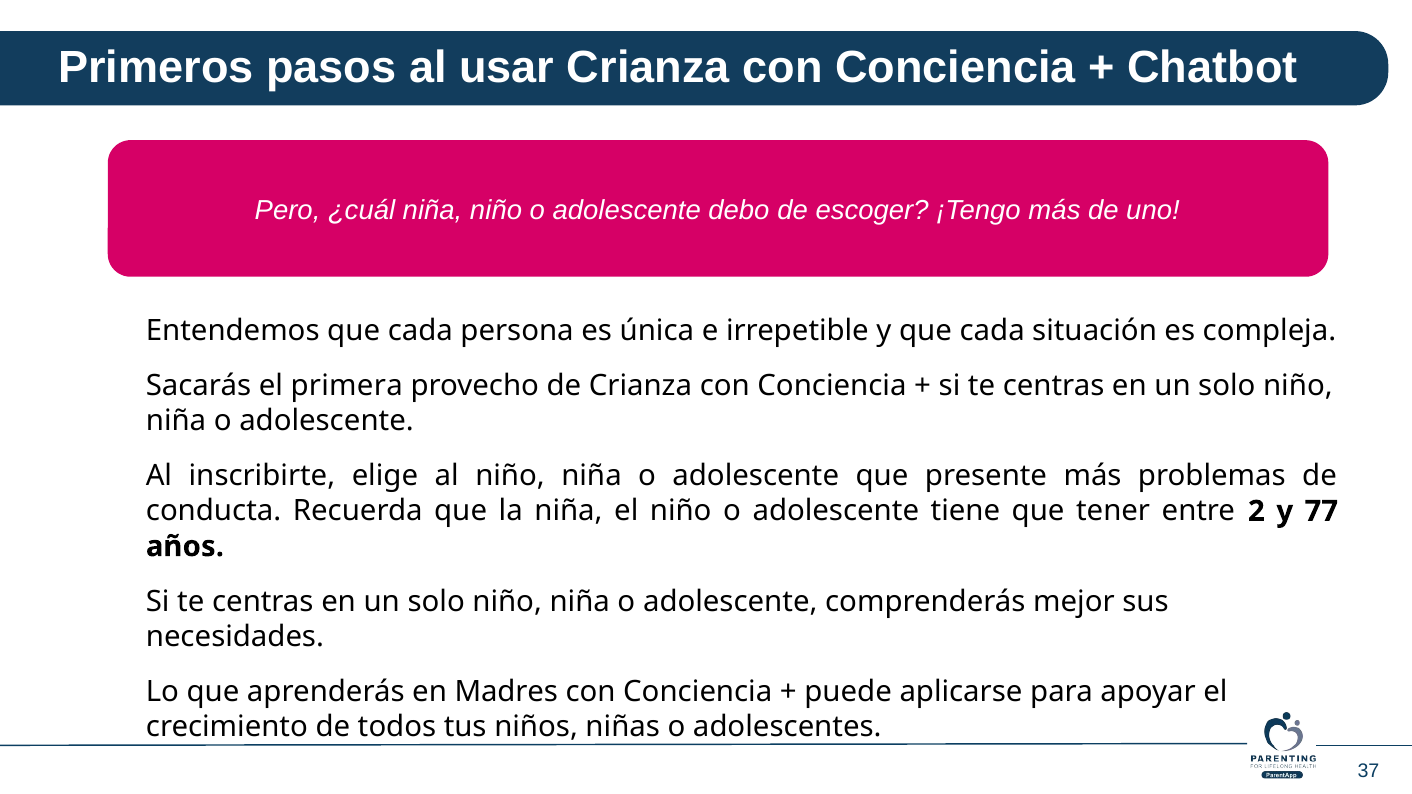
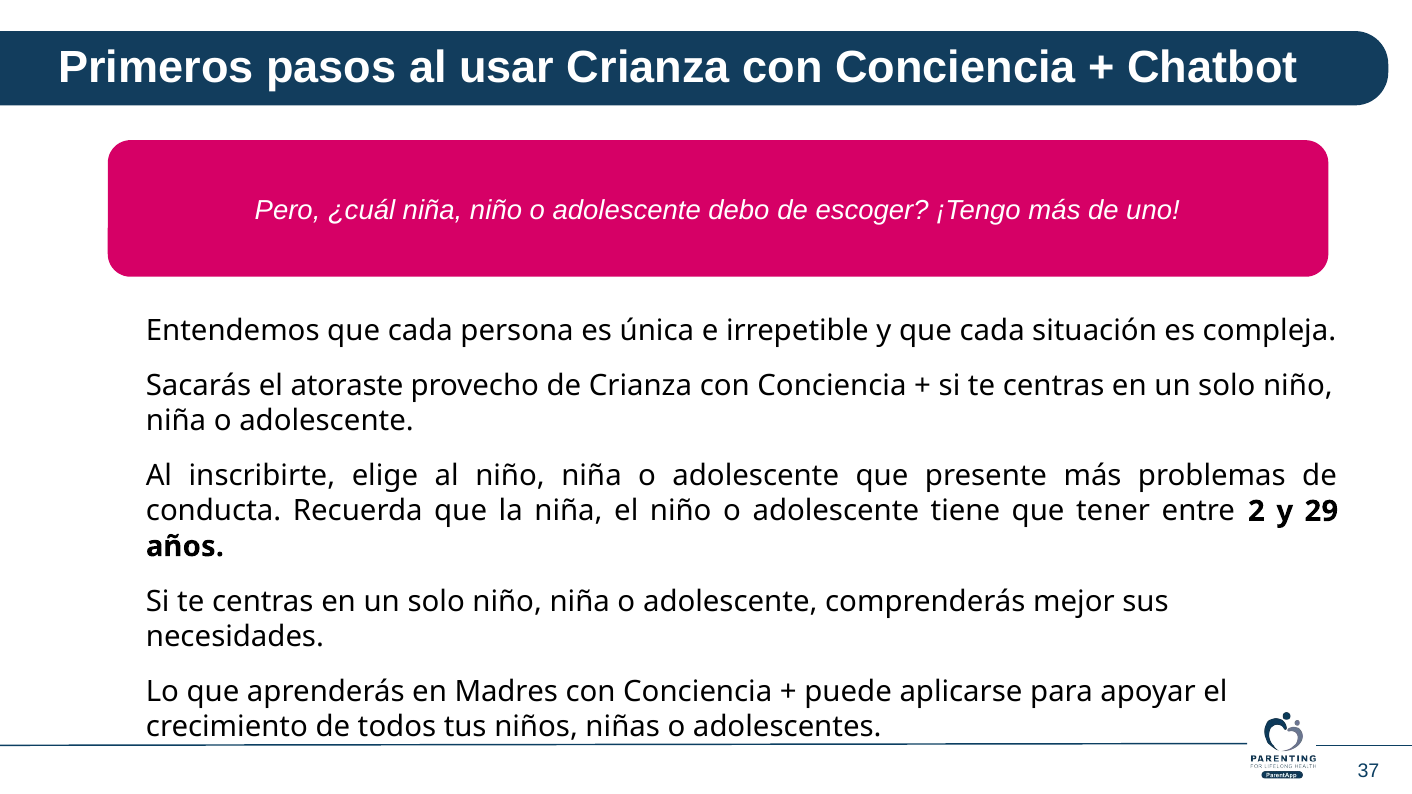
primera: primera -> atoraste (347, 386)
77: 77 -> 29 (1321, 511)
